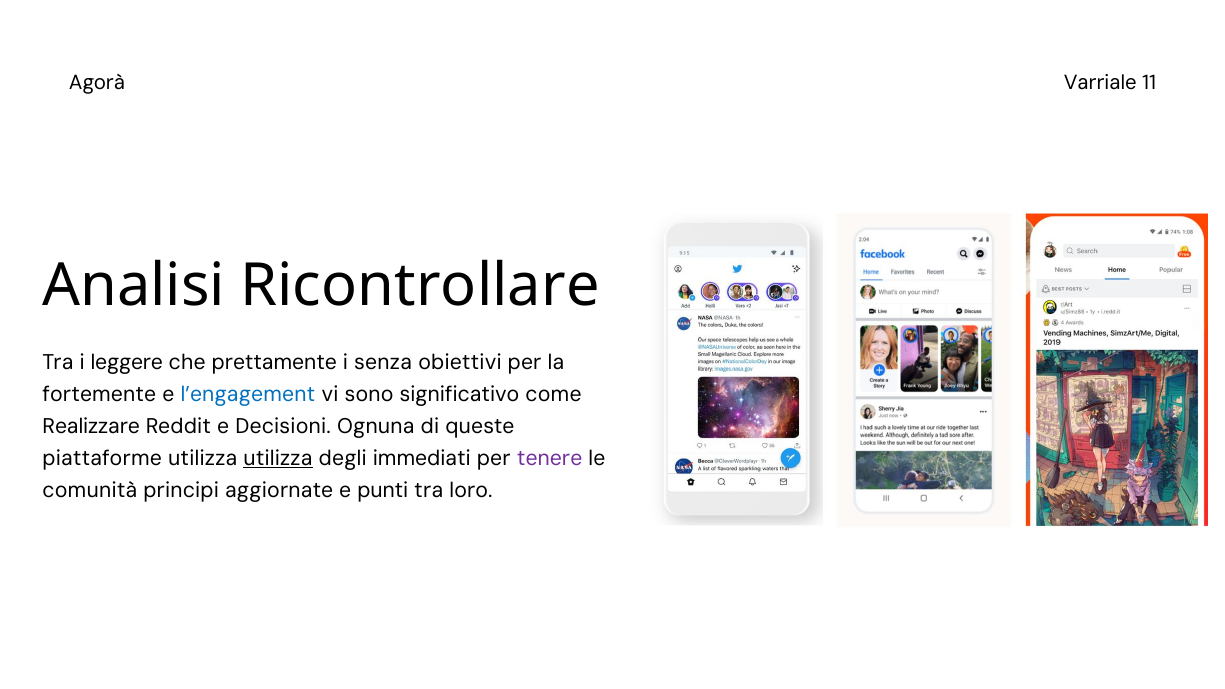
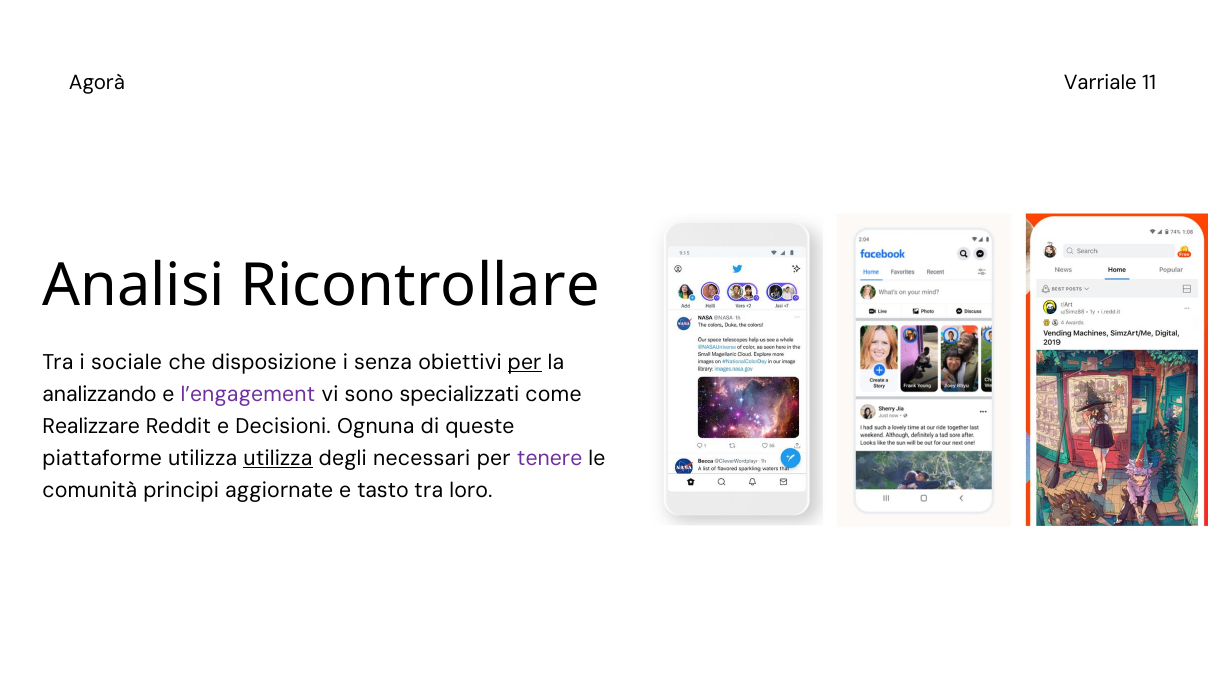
leggere: leggere -> sociale (127, 363)
prettamente: prettamente -> disposizione (274, 363)
per underline: none -> present (525, 363)
fortemente: fortemente -> analizzando (99, 394)
l’engagement colour: blue -> purple (248, 394)
significativo: significativo -> specializzati (460, 394)
immediati: immediati -> necessari (422, 458)
punti: punti -> tasto (383, 490)
